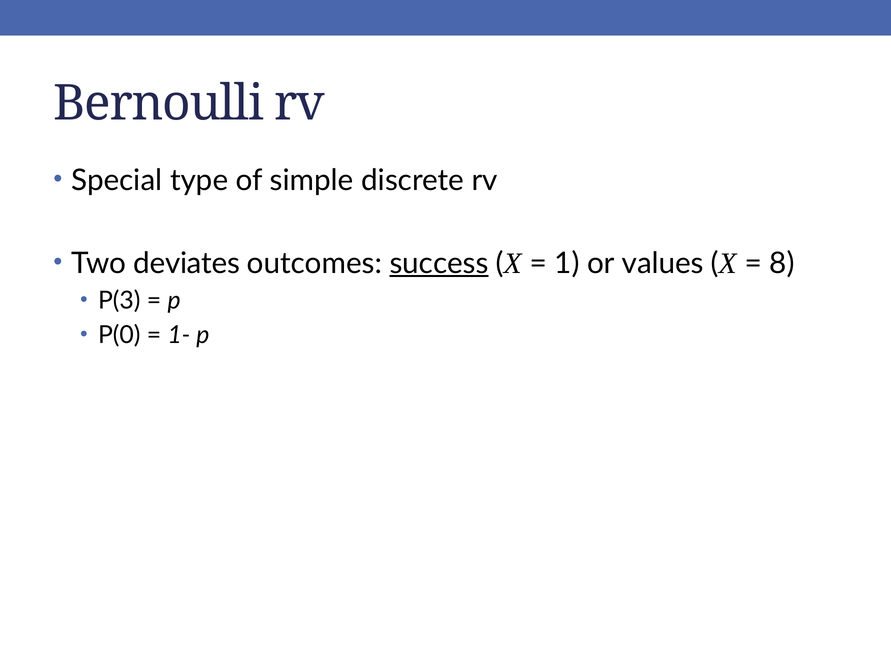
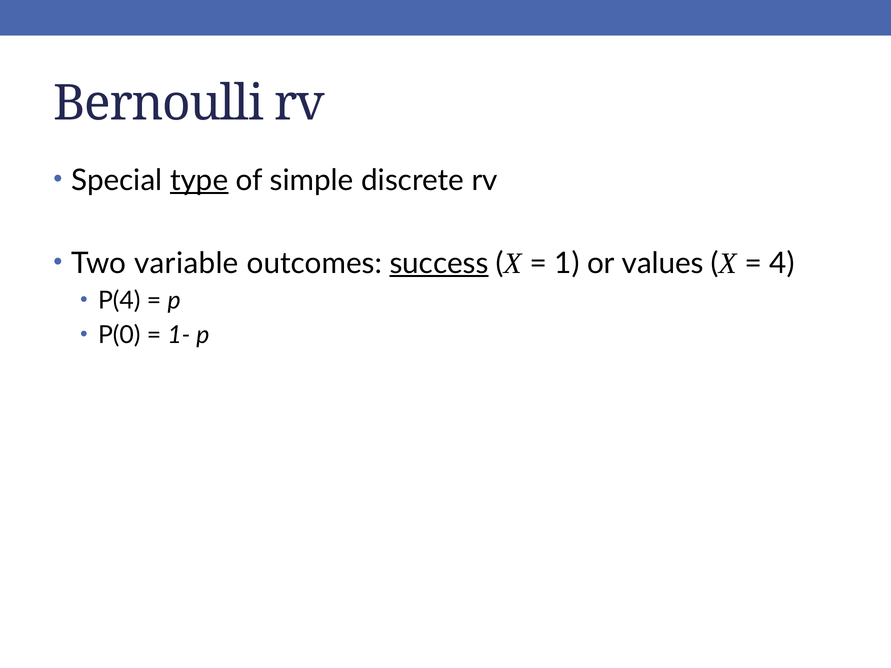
type underline: none -> present (199, 180)
deviates: deviates -> variable (186, 263)
8: 8 -> 4 (782, 263)
P(3: P(3 -> P(4 (119, 301)
